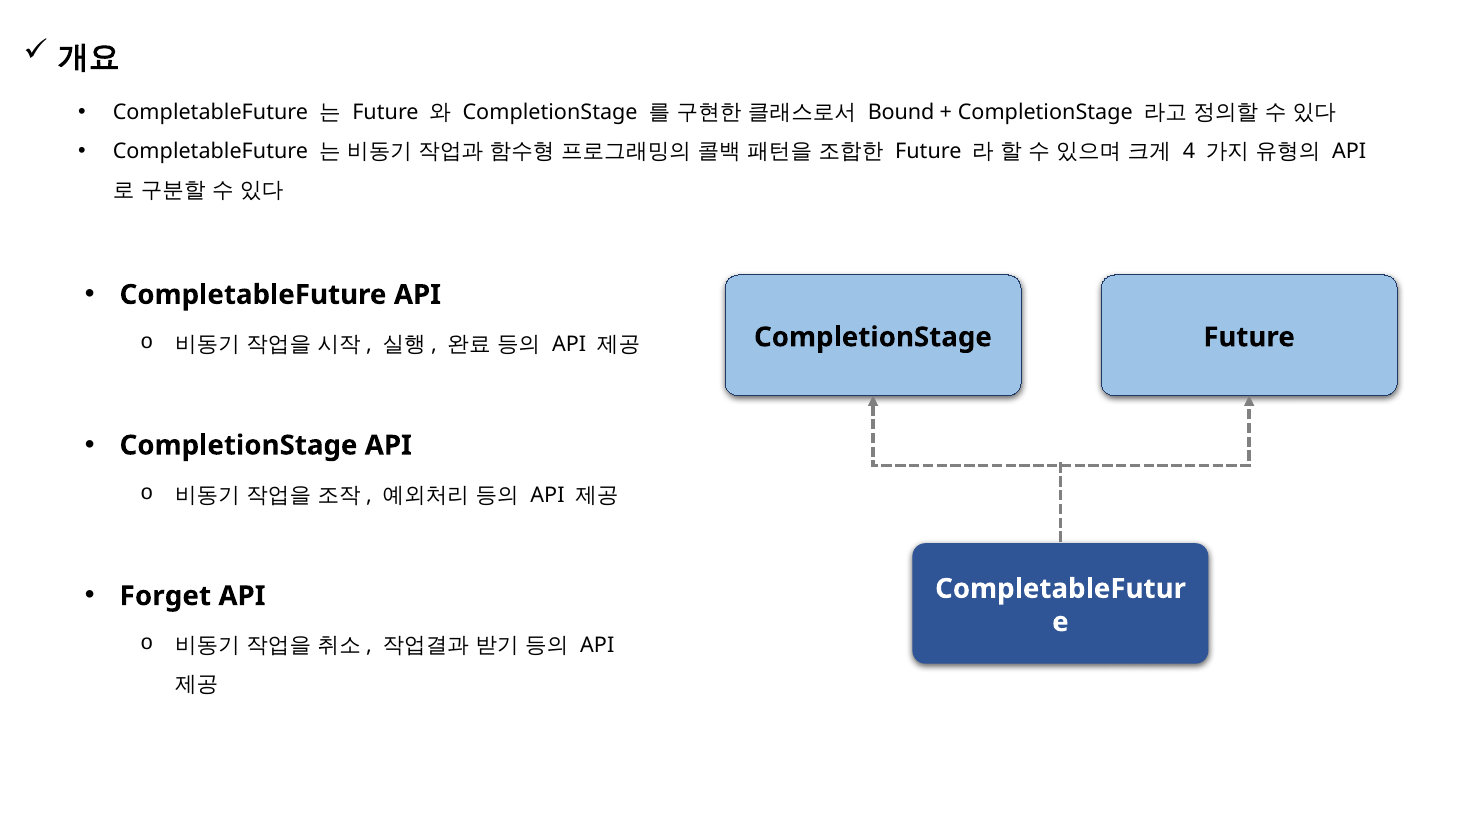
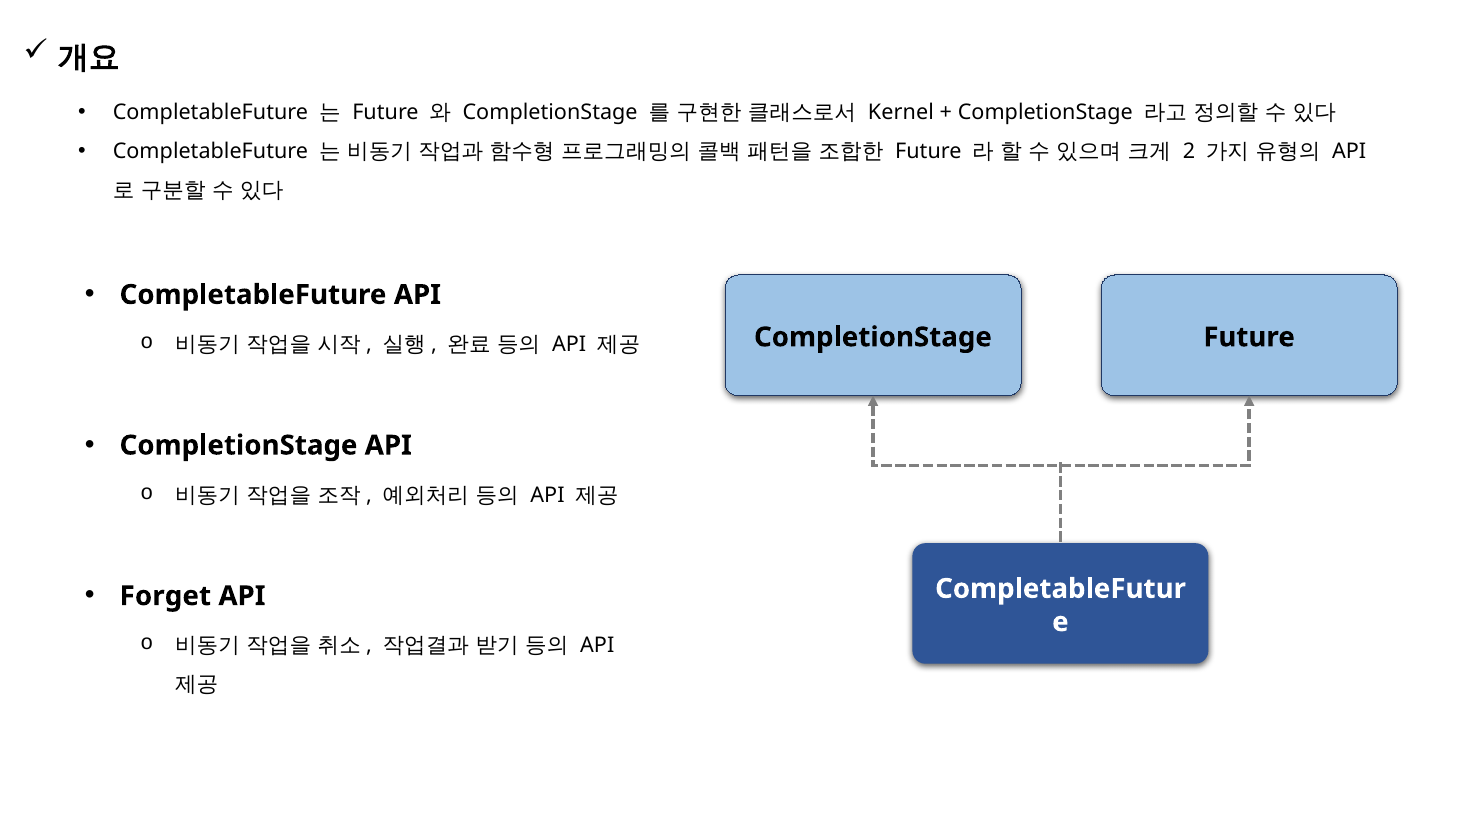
Bound: Bound -> Kernel (901, 112)
4: 4 -> 2 (1189, 151)
